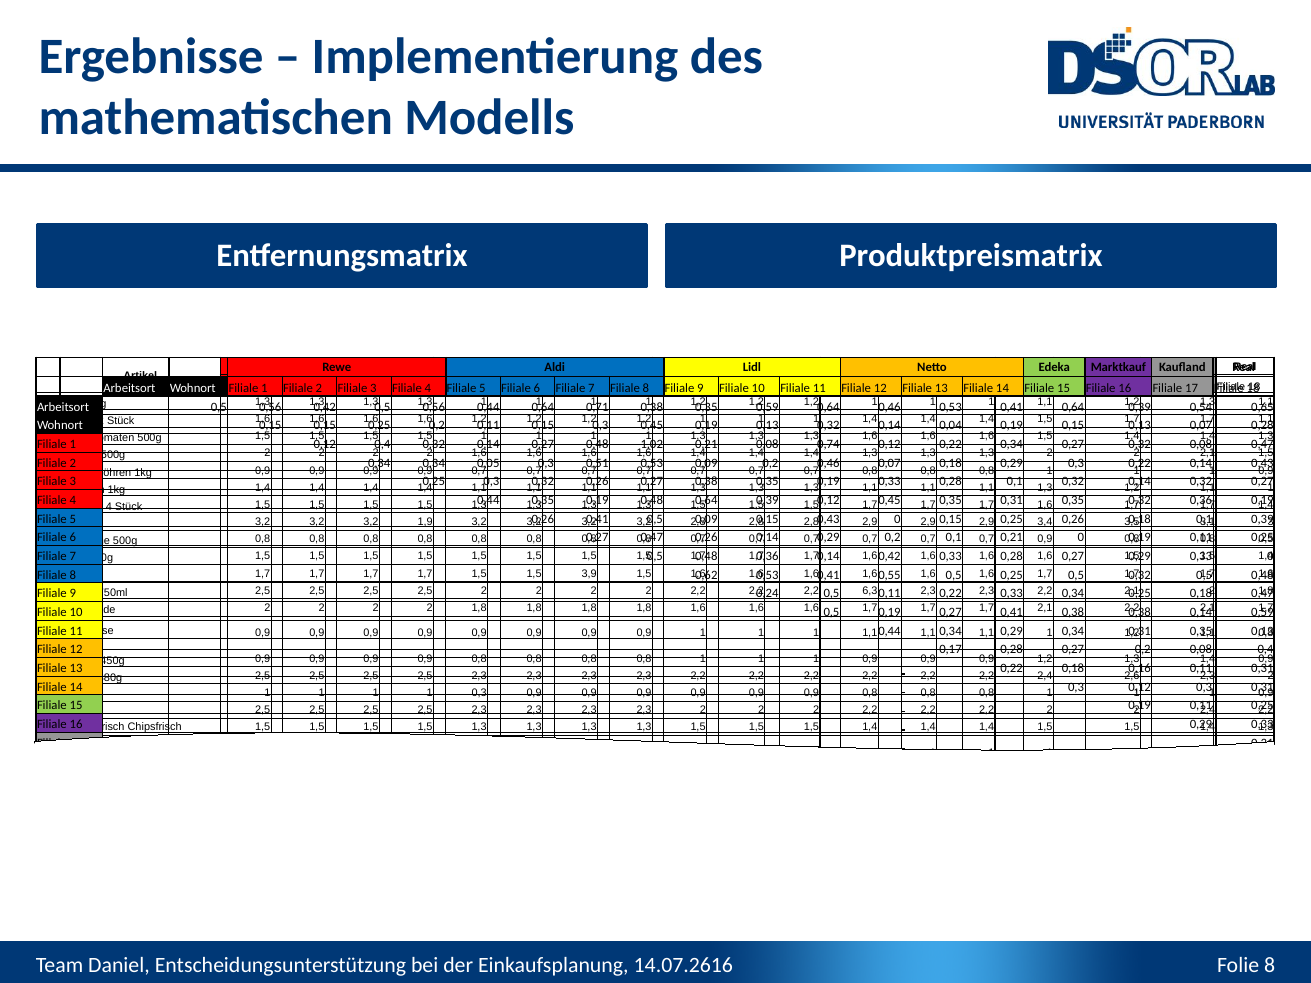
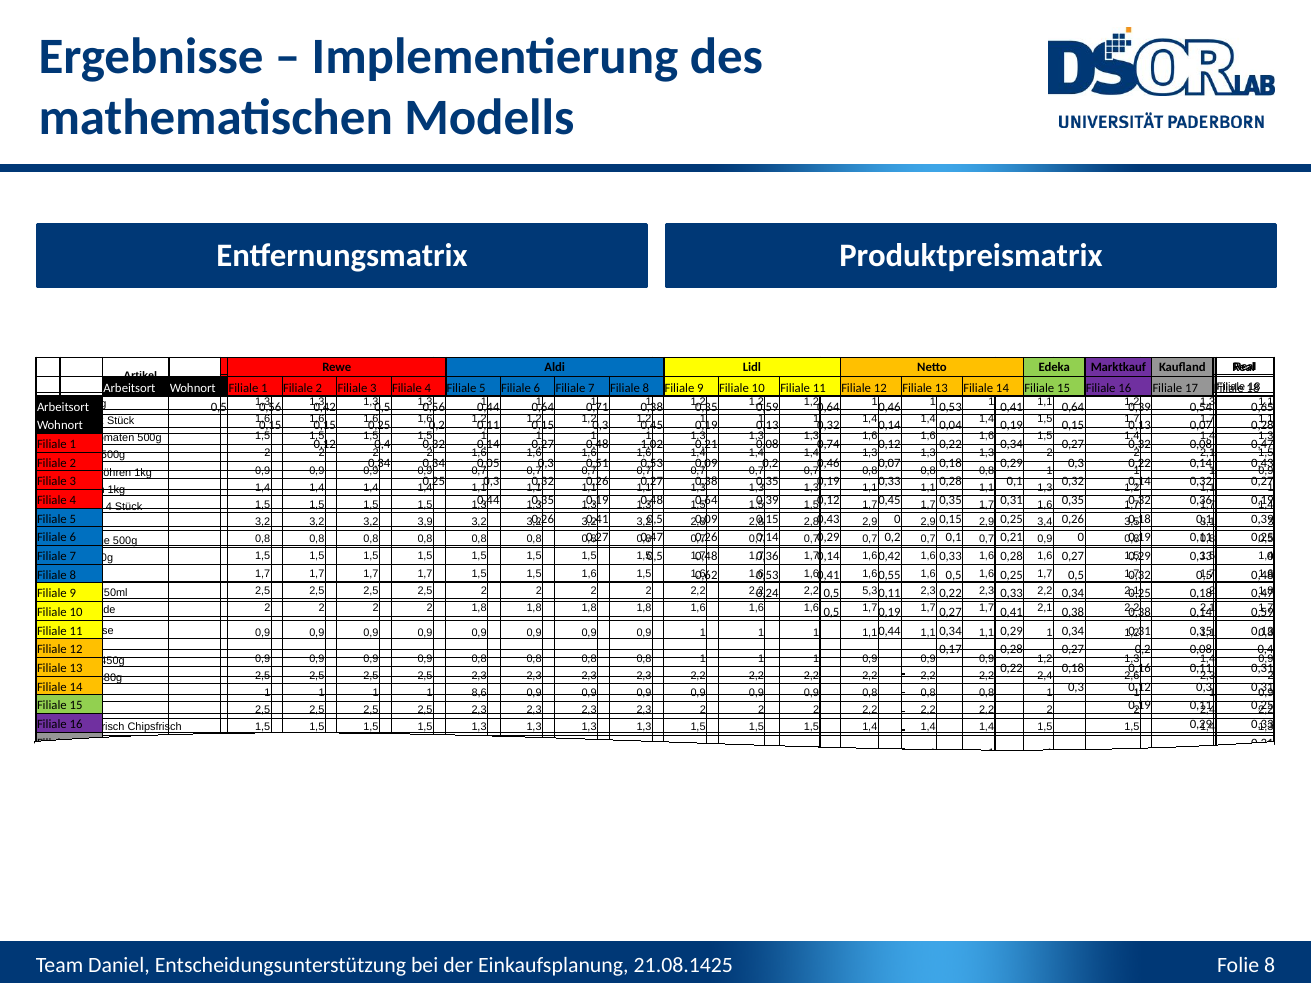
3,2 1,9: 1,9 -> 3,9 (425, 522)
1,5 1,5 3,9: 3,9 -> 1,6 (589, 574)
2,2 6,3: 6,3 -> 5,3 (870, 591)
1 0,3: 0,3 -> 8,6 (479, 693)
14.07.2616: 14.07.2616 -> 21.08.1425 (683, 966)
